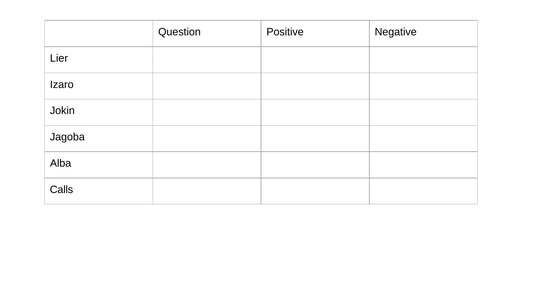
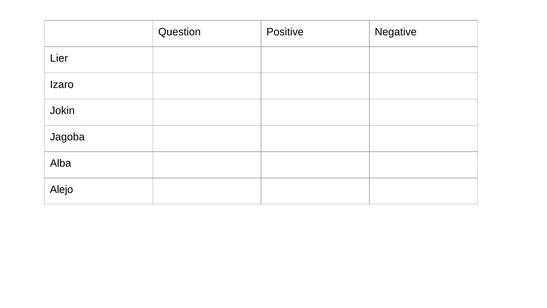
Calls: Calls -> Alejo (62, 189)
